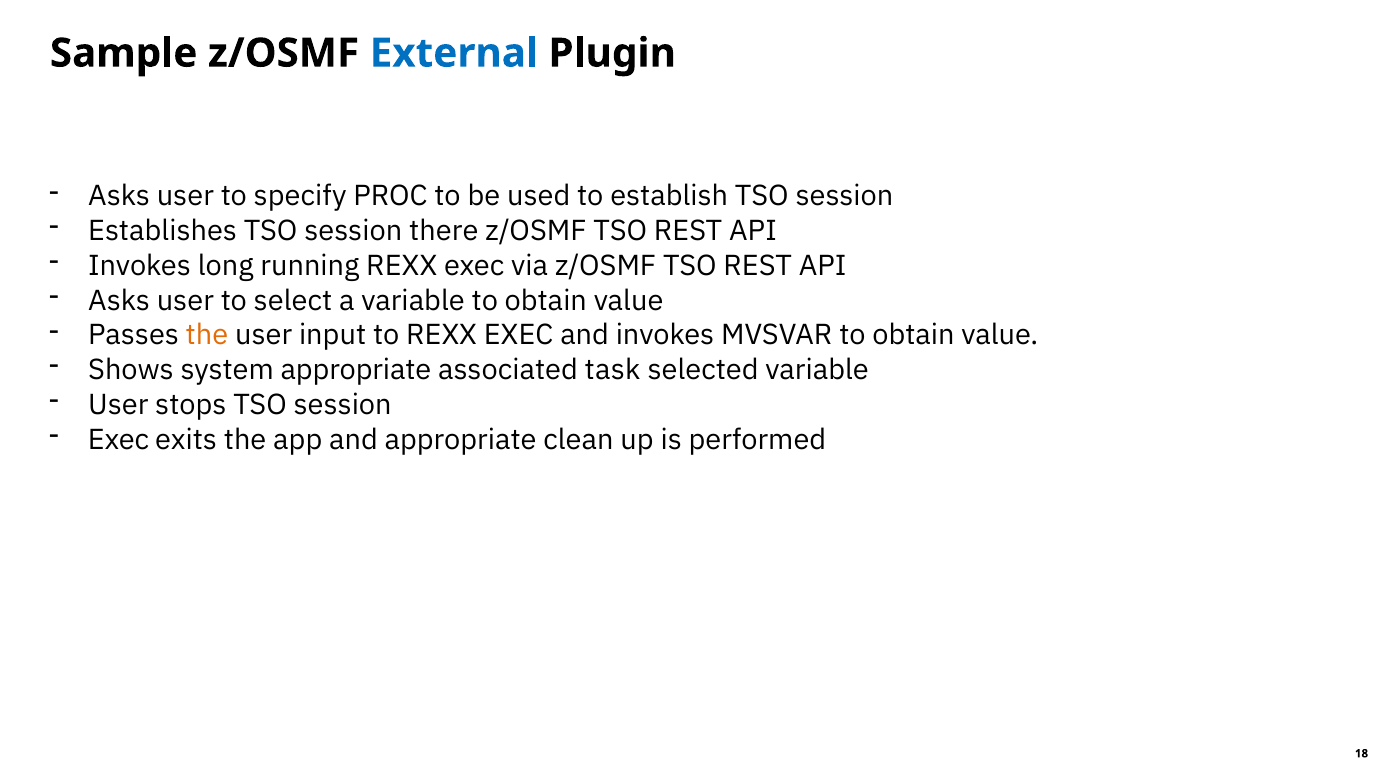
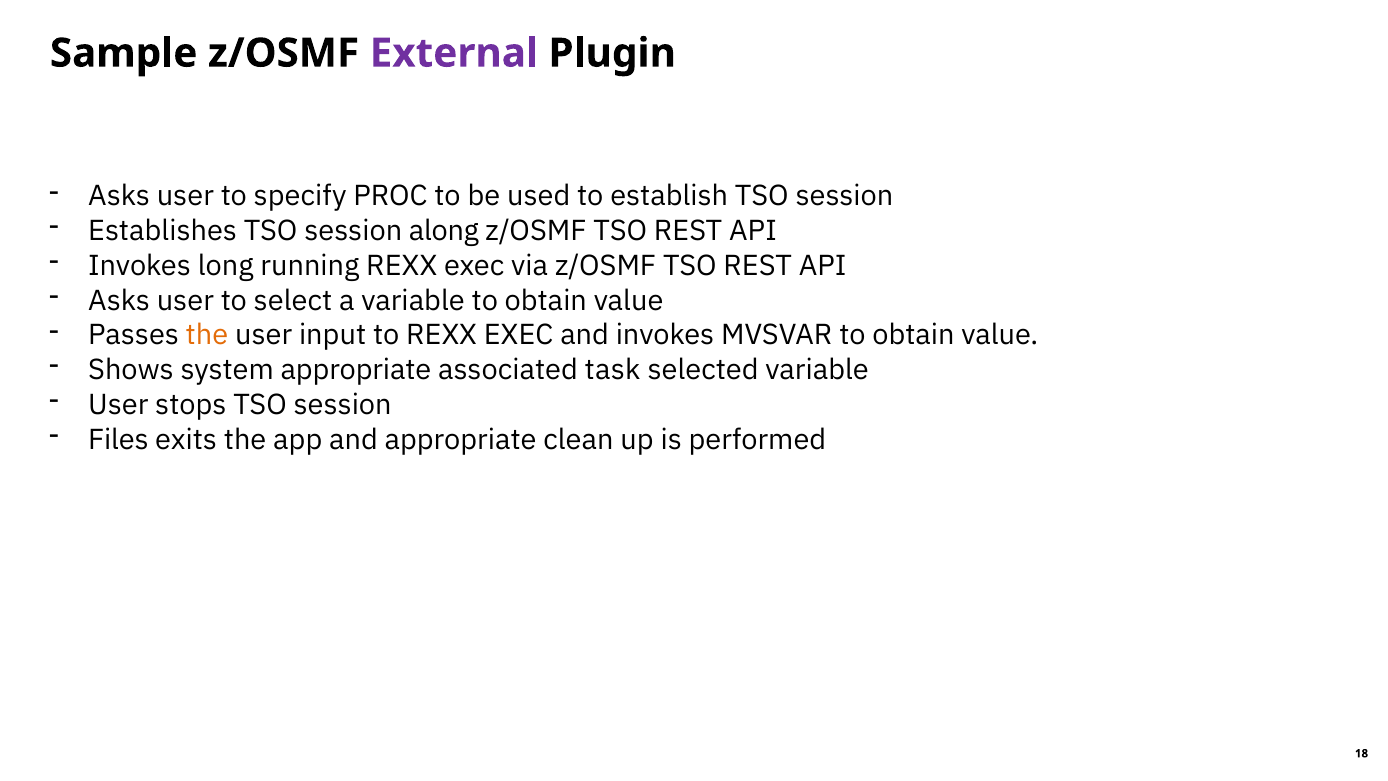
External colour: blue -> purple (454, 53)
there: there -> along (444, 231)
Exec: Exec -> Files (118, 439)
